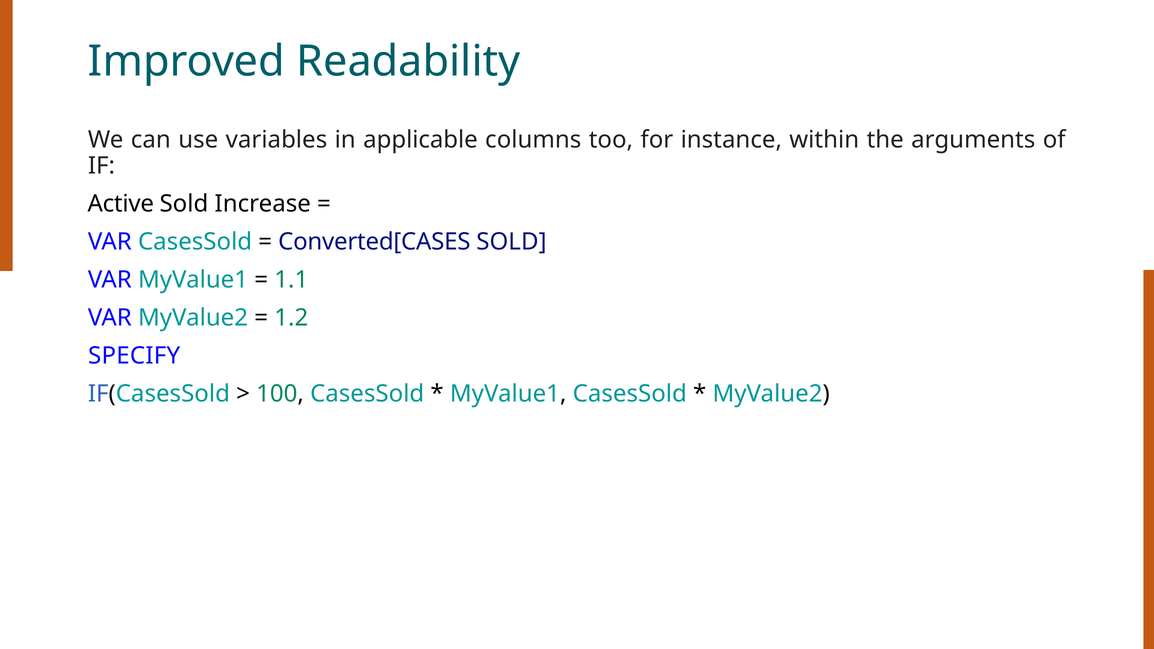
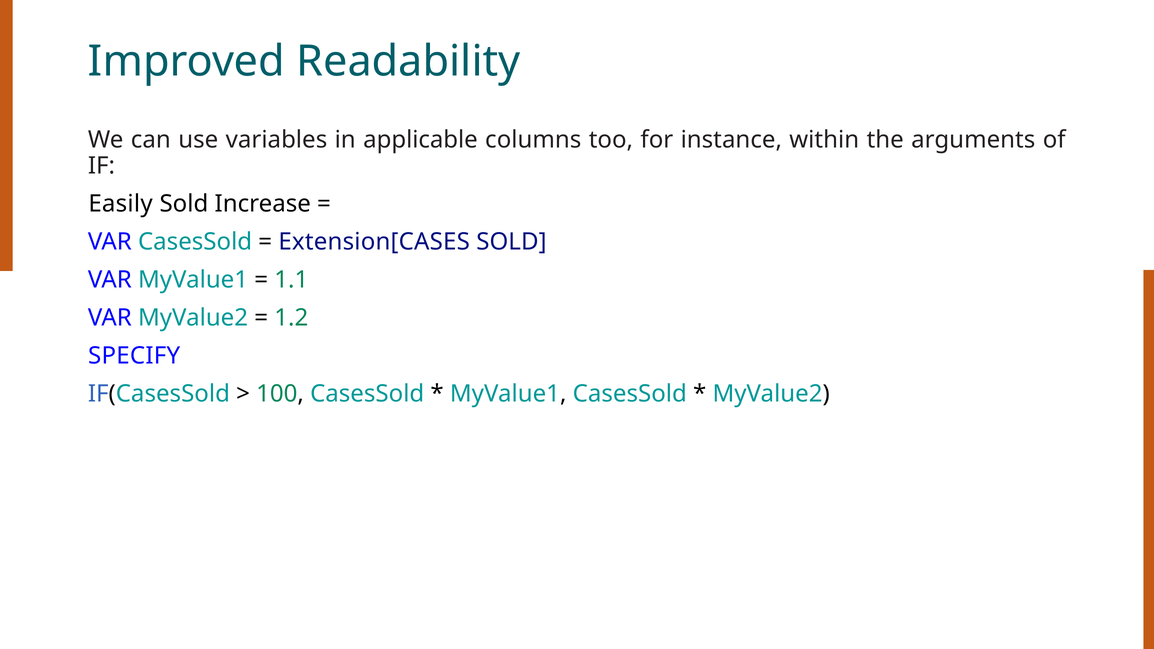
Active: Active -> Easily (121, 204)
Converted[CASES: Converted[CASES -> Extension[CASES (374, 242)
